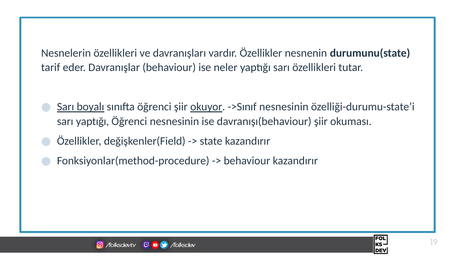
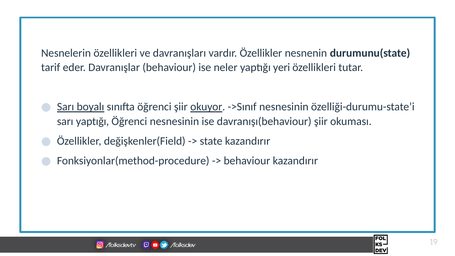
yaptığı sarı: sarı -> yeri (282, 68)
